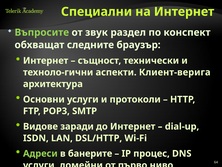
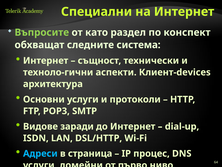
звук: звук -> като (97, 32)
браузър: браузър -> система (139, 45)
Клиент-верига: Клиент-верига -> Клиент-devices (175, 72)
Адреси colour: light green -> light blue (40, 153)
банерите: банерите -> страница (90, 153)
